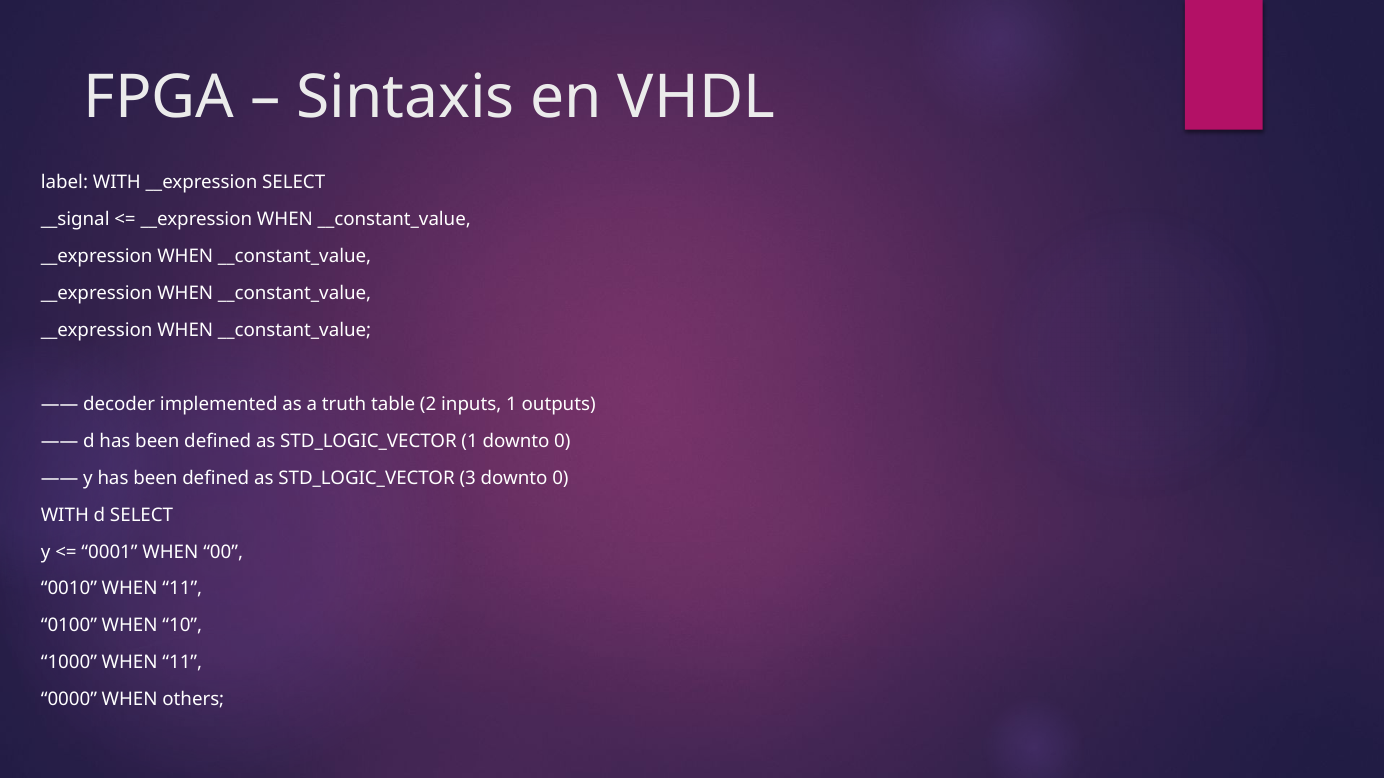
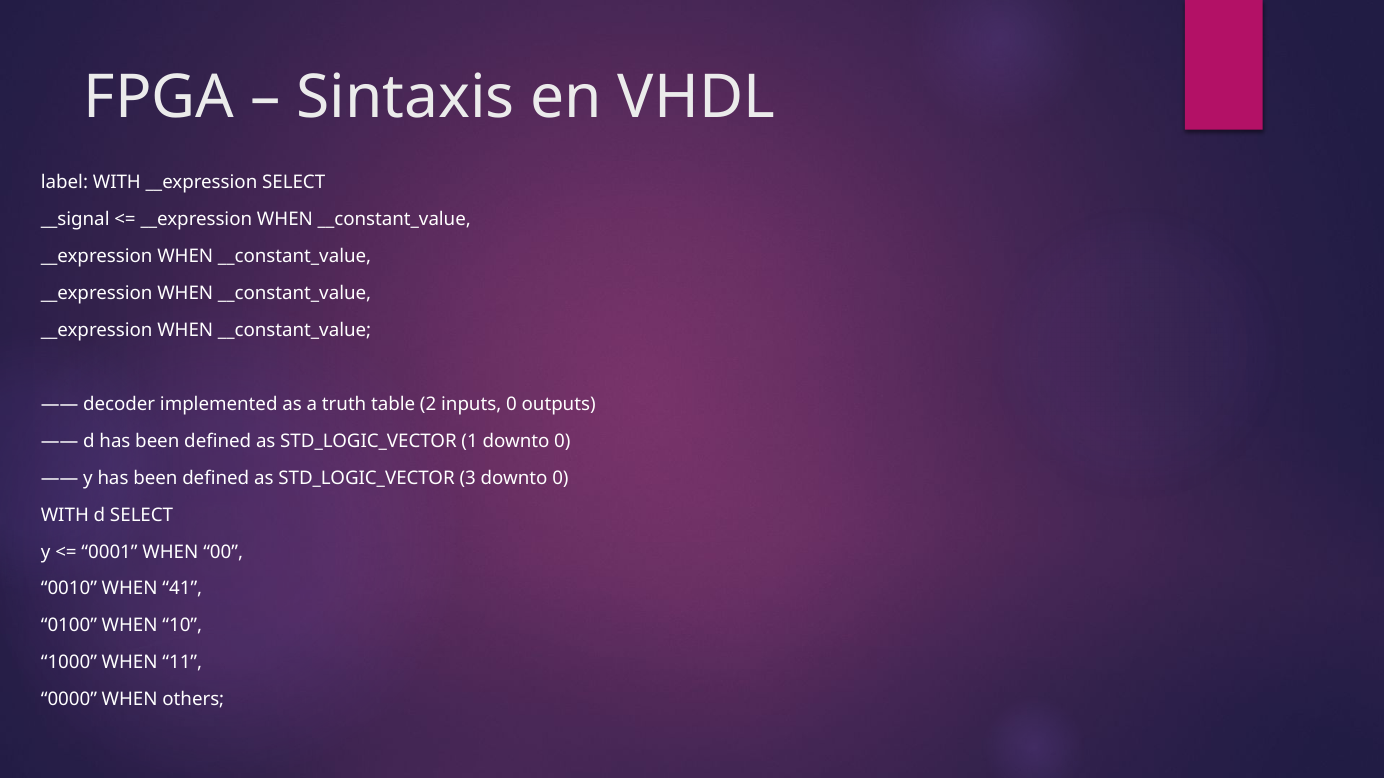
inputs 1: 1 -> 0 (512, 404)
0010 WHEN 11: 11 -> 41 (182, 589)
